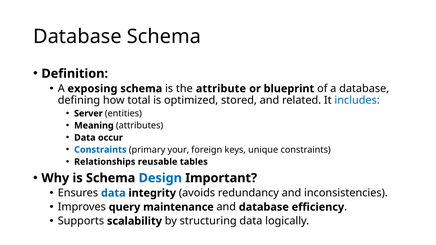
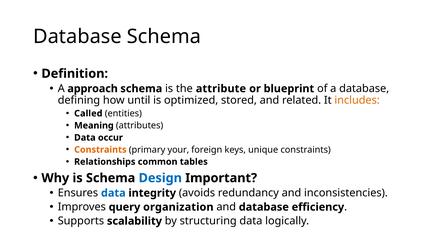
exposing: exposing -> approach (93, 89)
total: total -> until (139, 100)
includes colour: blue -> orange (357, 100)
Server: Server -> Called (88, 114)
Constraints colour: blue -> orange (100, 150)
reusable: reusable -> common (158, 162)
maintenance: maintenance -> organization (178, 207)
